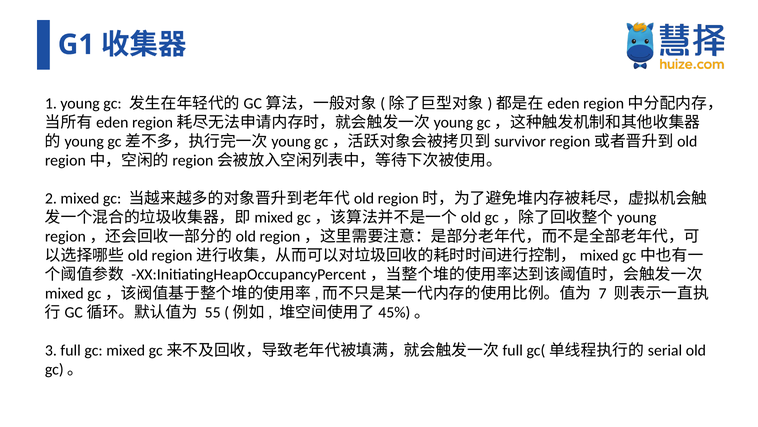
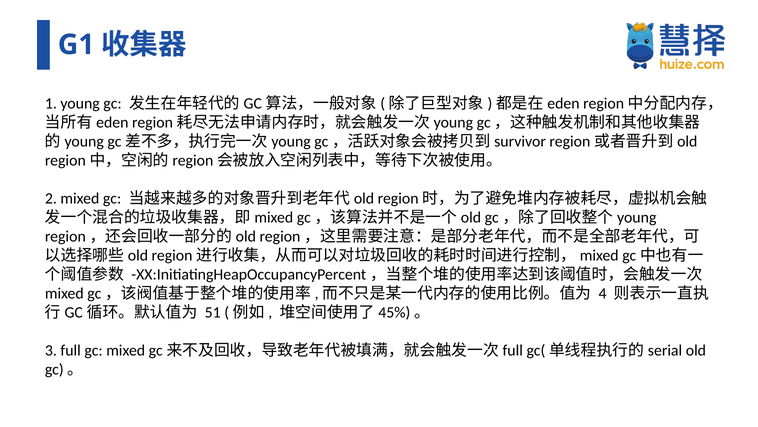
7: 7 -> 4 (603, 293)
55: 55 -> 51 (213, 312)
